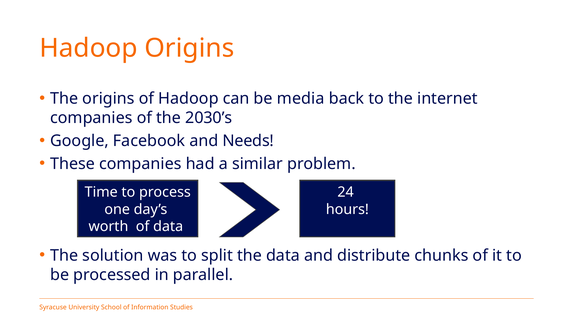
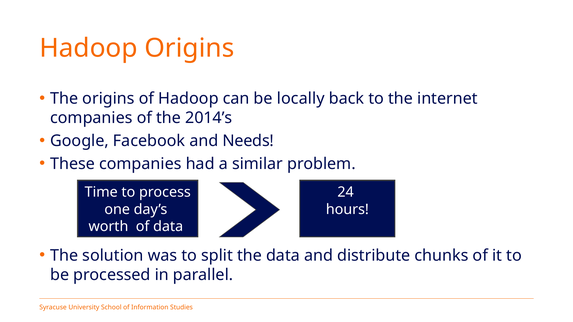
media: media -> locally (301, 99)
2030’s: 2030’s -> 2014’s (209, 118)
